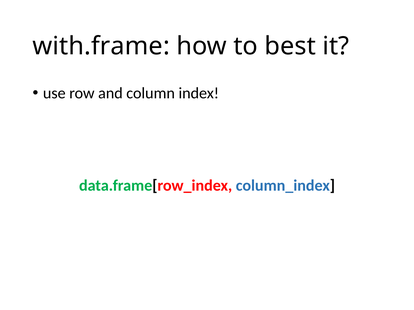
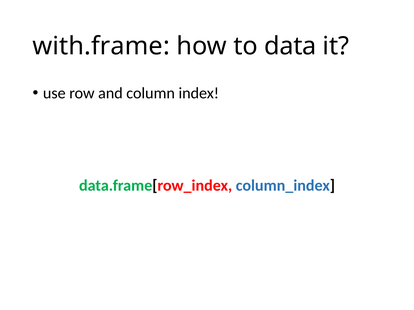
best: best -> data (290, 46)
